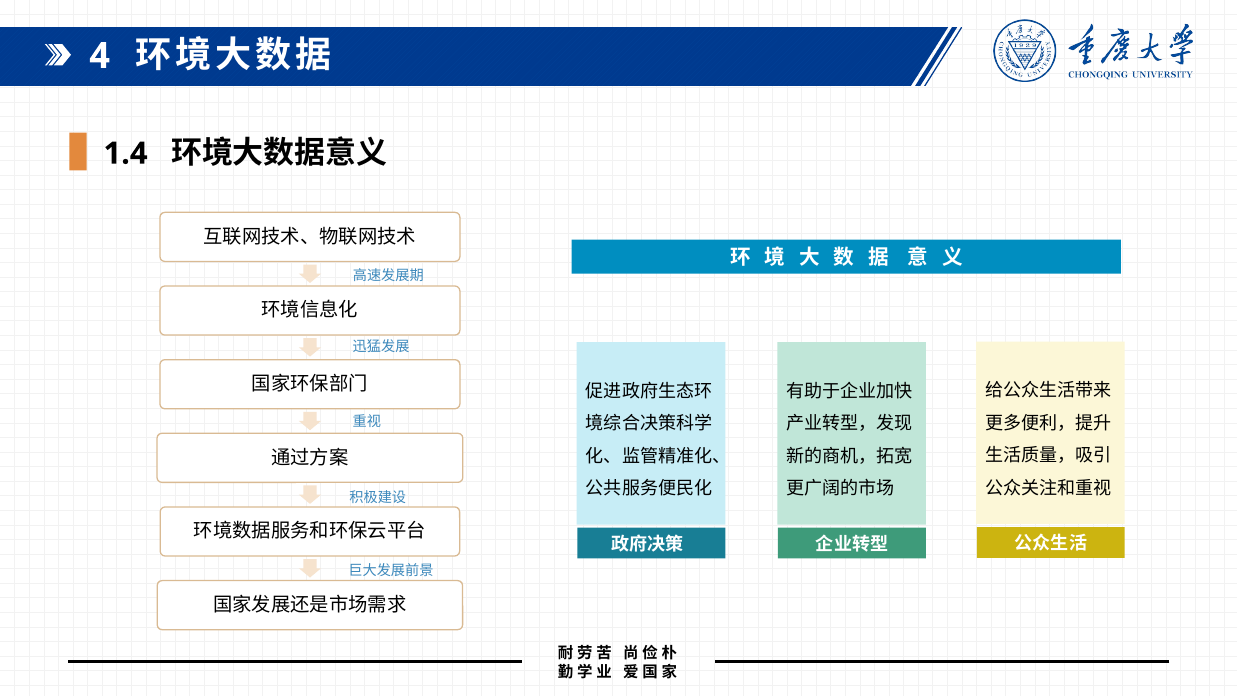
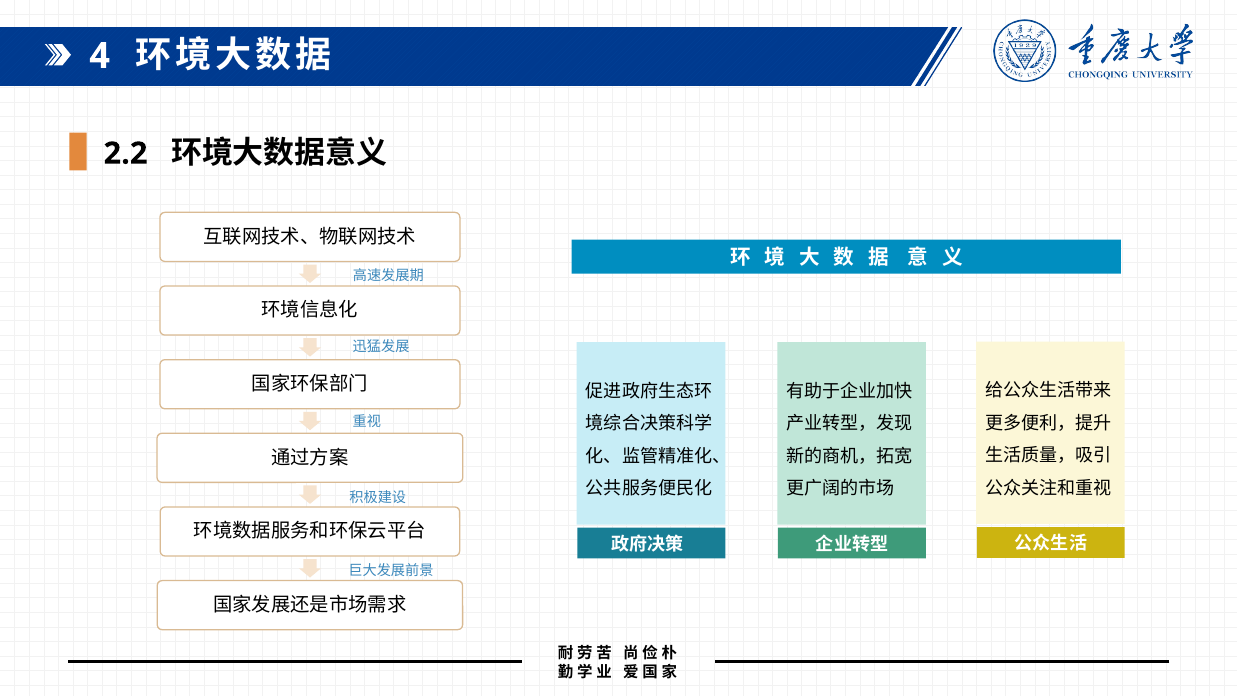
1.4: 1.4 -> 2.2 (126, 153)
